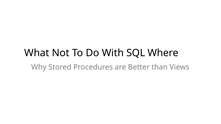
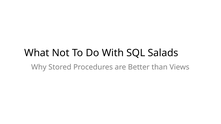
Where: Where -> Salads (163, 53)
